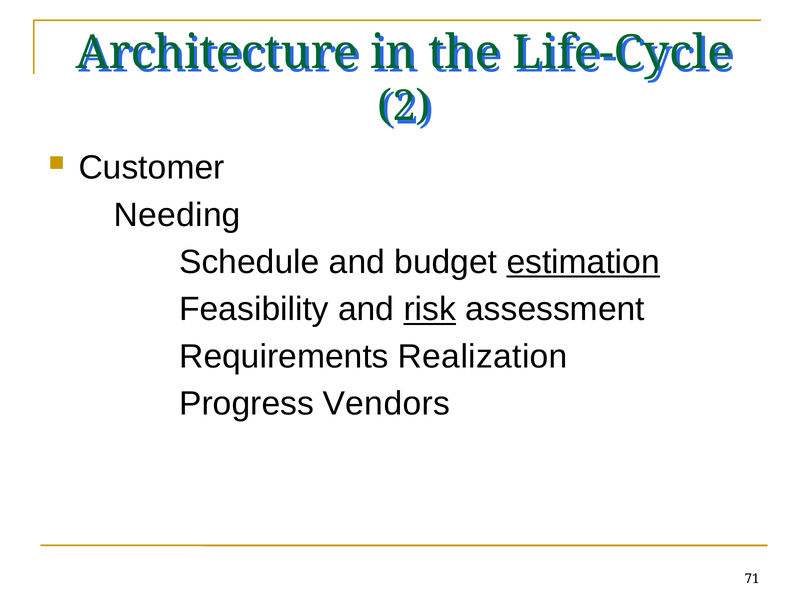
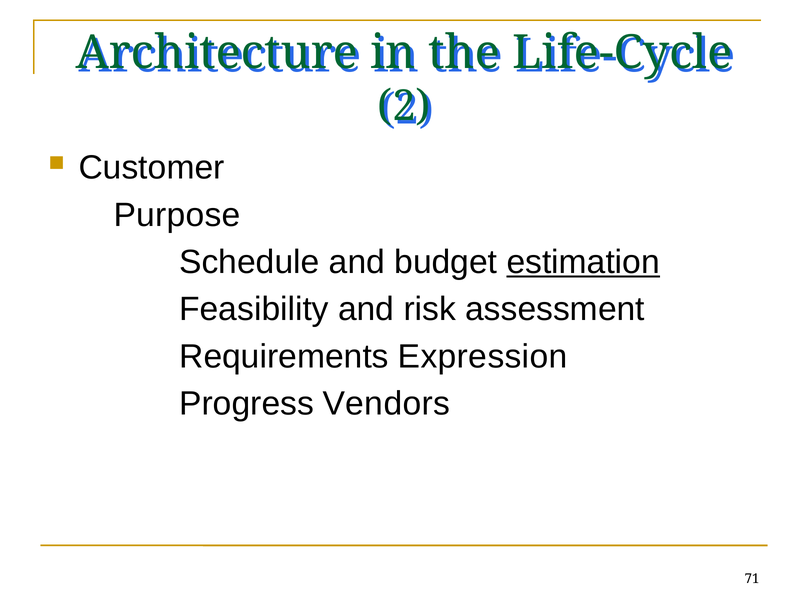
Needing: Needing -> Purpose (177, 215)
risk underline: present -> none (430, 309)
Realization: Realization -> Expression (483, 356)
